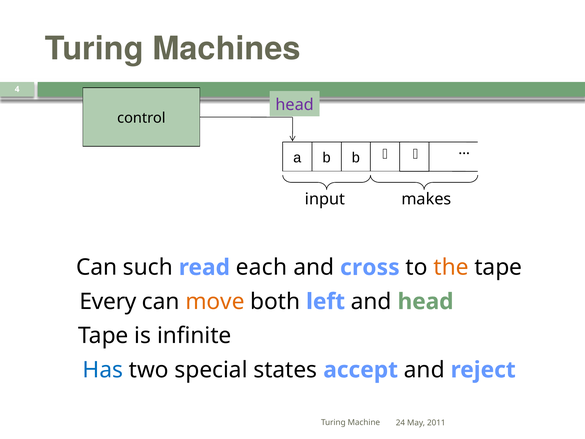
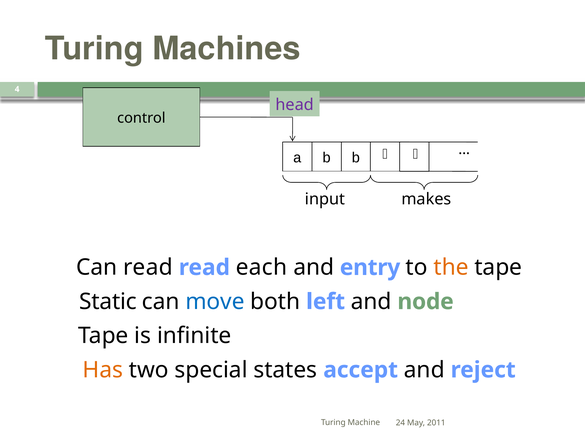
Can such: such -> read (148, 267)
cross: cross -> entry (370, 267)
Every: Every -> Static (108, 301)
move colour: orange -> blue (215, 301)
and head: head -> node (426, 301)
Has colour: blue -> orange (103, 370)
